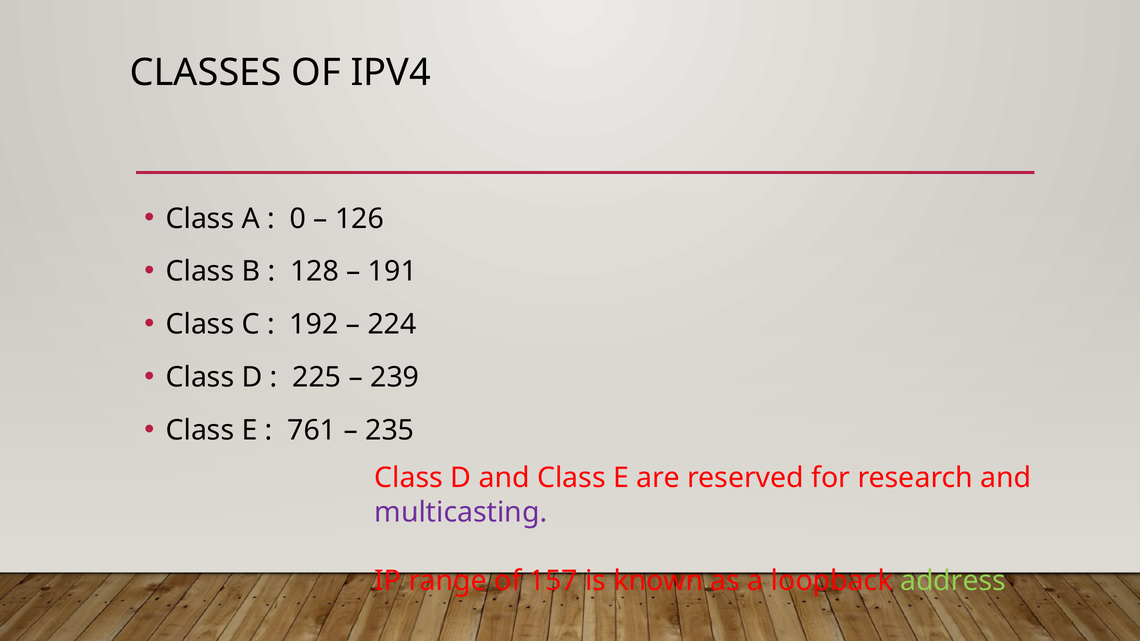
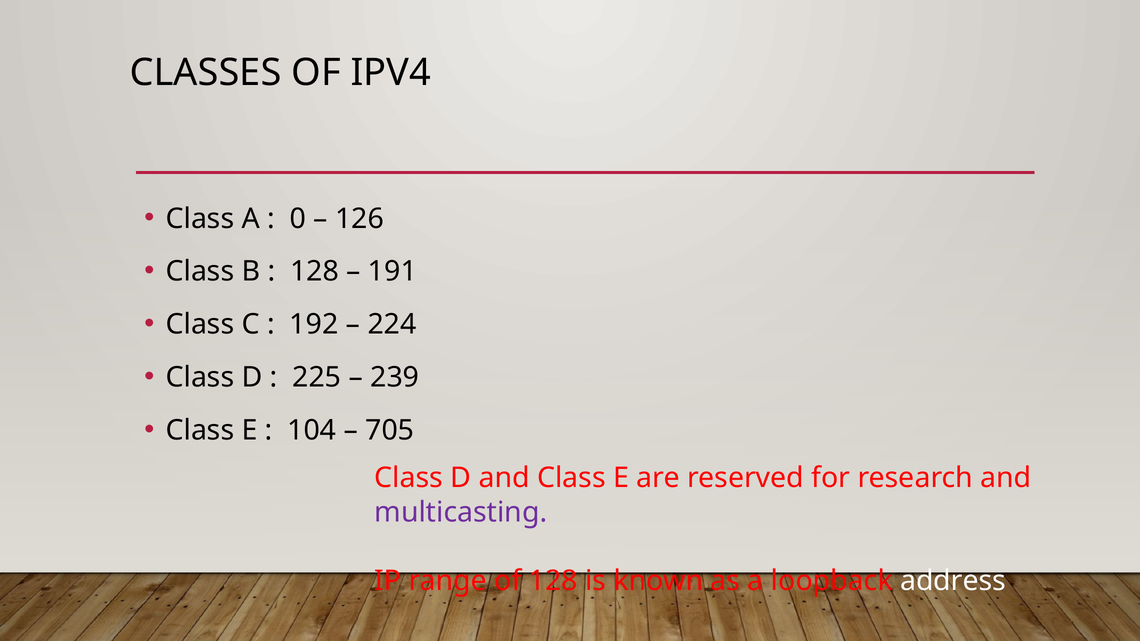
761: 761 -> 104 (312, 430)
235: 235 -> 705 (390, 430)
of 157: 157 -> 128 (553, 581)
address colour: light green -> white (953, 581)
